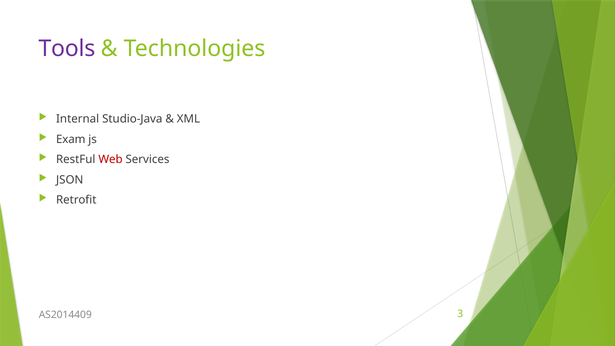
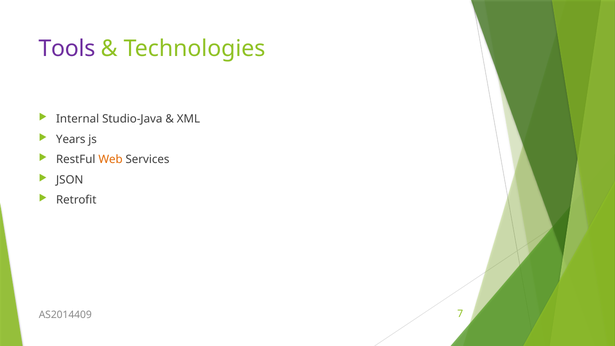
Exam: Exam -> Years (71, 139)
Web colour: red -> orange (111, 160)
3: 3 -> 7 (460, 314)
